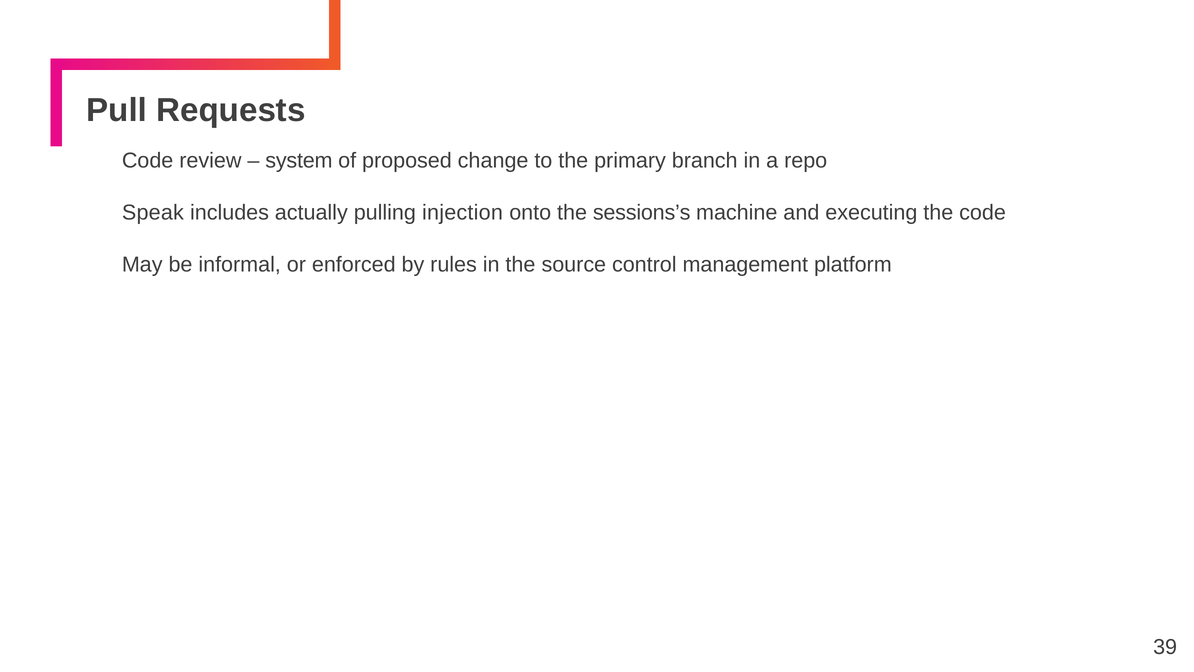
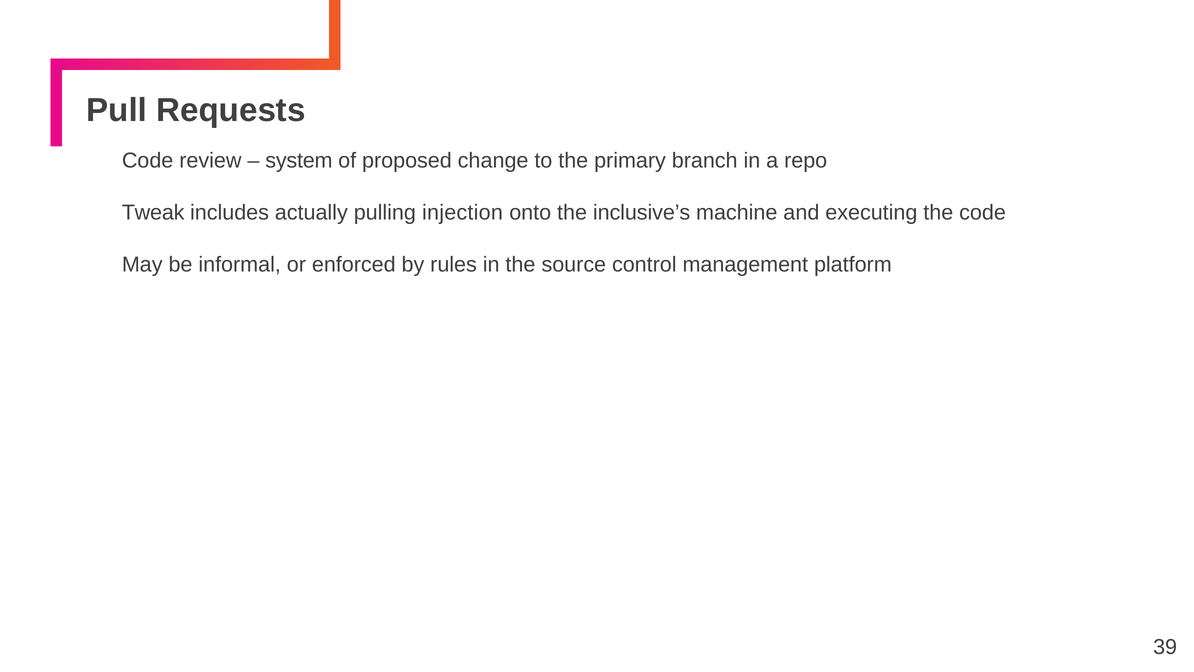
Speak: Speak -> Tweak (153, 213)
sessions’s: sessions’s -> inclusive’s (642, 213)
